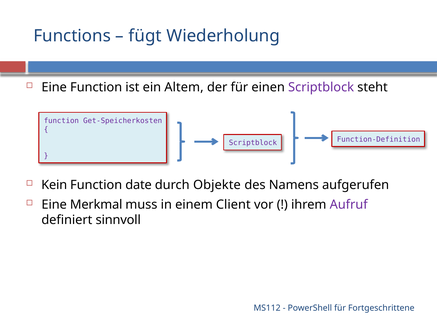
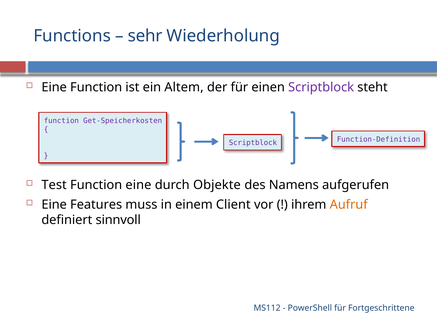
fügt: fügt -> sehr (145, 36)
Kein: Kein -> Test (54, 185)
Function date: date -> eine (138, 185)
Merkmal: Merkmal -> Features (96, 204)
Aufruf colour: purple -> orange (349, 204)
